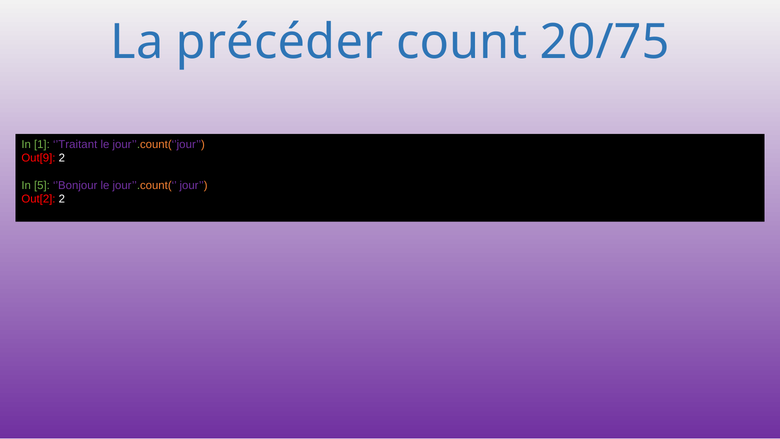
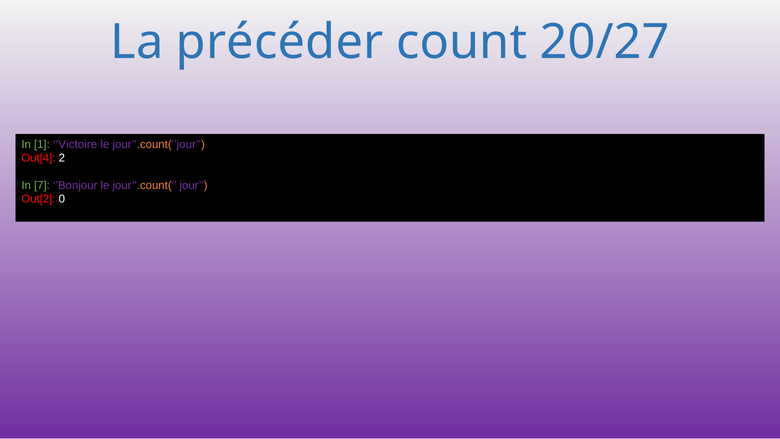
20/75: 20/75 -> 20/27 (605, 42)
’Traitant: ’Traitant -> ’Victoire (75, 144)
Out[9: Out[9 -> Out[4 (38, 158)
5: 5 -> 7 (42, 185)
Out[2 2: 2 -> 0 (62, 199)
